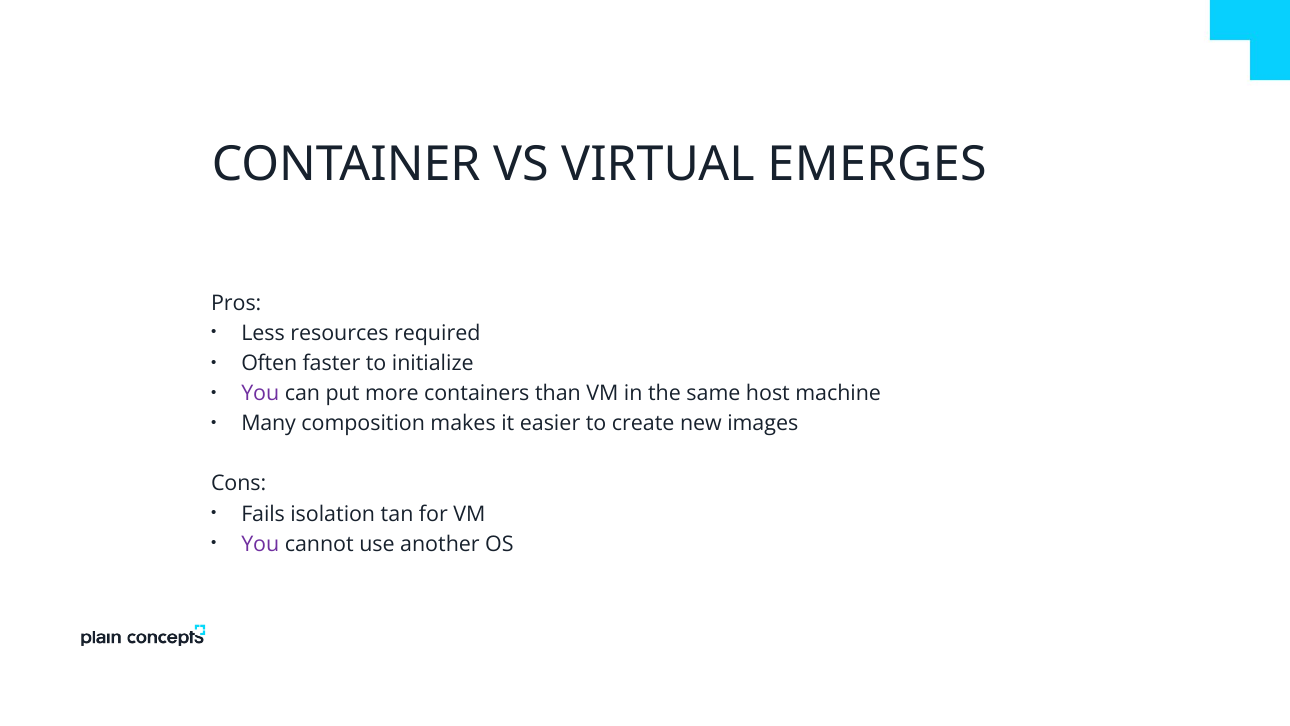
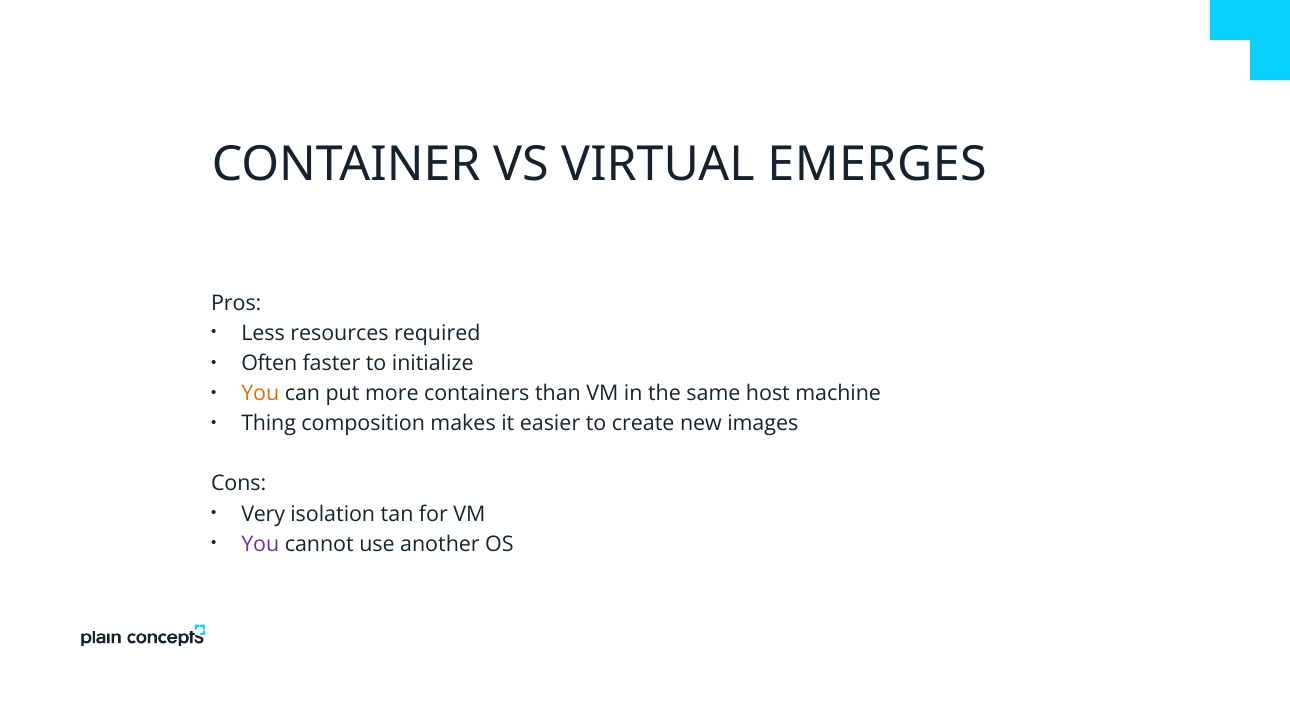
You colour: purple -> orange (260, 393)
Many: Many -> Thing (269, 423)
Fails: Fails -> Very (263, 514)
